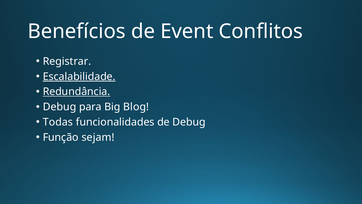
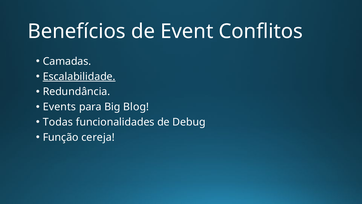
Registrar: Registrar -> Camadas (67, 61)
Redundância underline: present -> none (76, 92)
Debug: Debug -> Events (59, 107)
sejam: sejam -> cereja (98, 137)
